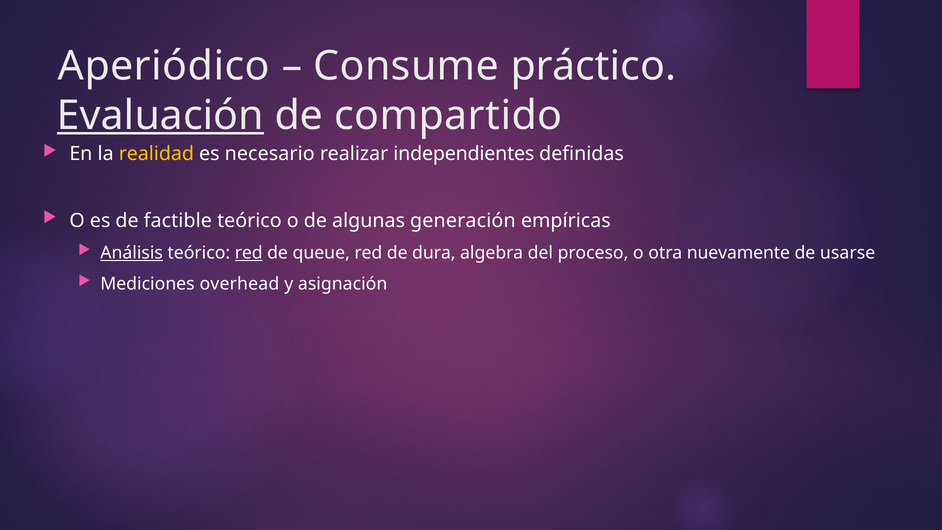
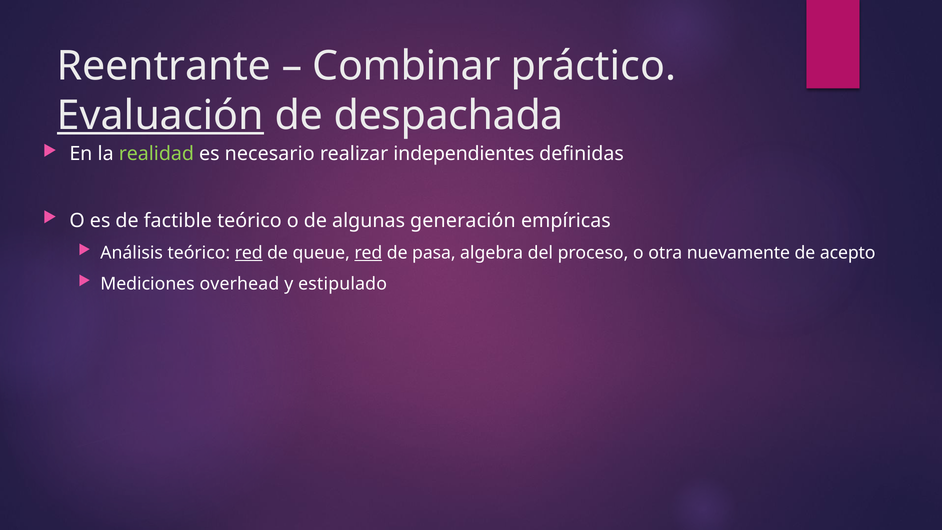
Aperiódico: Aperiódico -> Reentrante (164, 66)
Consume: Consume -> Combinar (407, 66)
compartido: compartido -> despachada (449, 116)
realidad colour: yellow -> light green (156, 154)
Análisis underline: present -> none (132, 253)
red underline: none -> present (368, 253)
dura: dura -> pasa (434, 253)
usarse: usarse -> acepto (848, 253)
asignación: asignación -> estipulado (343, 284)
